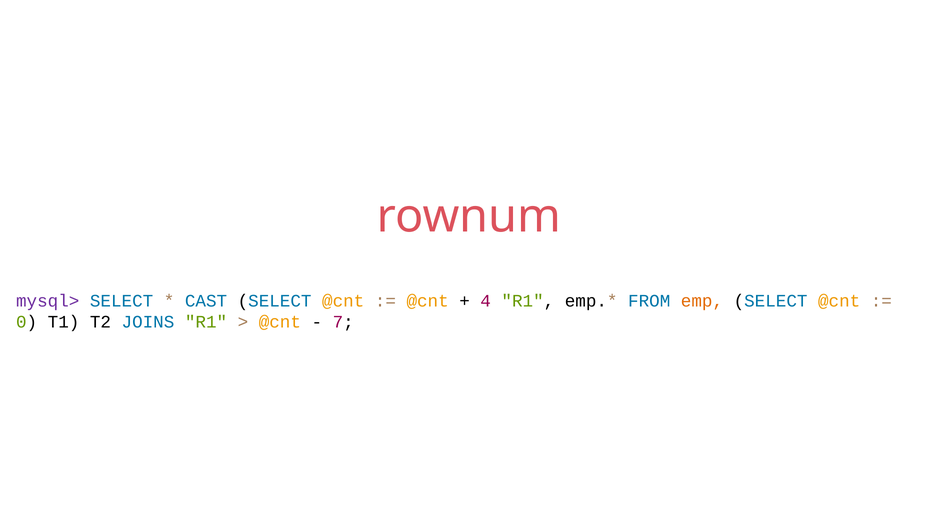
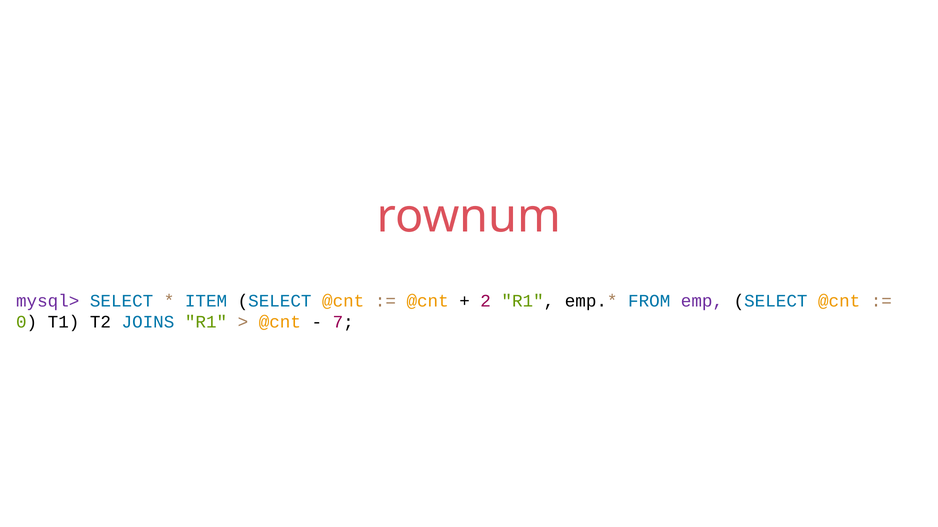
CAST: CAST -> ITEM (206, 301)
4: 4 -> 2 (486, 301)
emp colour: orange -> purple (702, 301)
